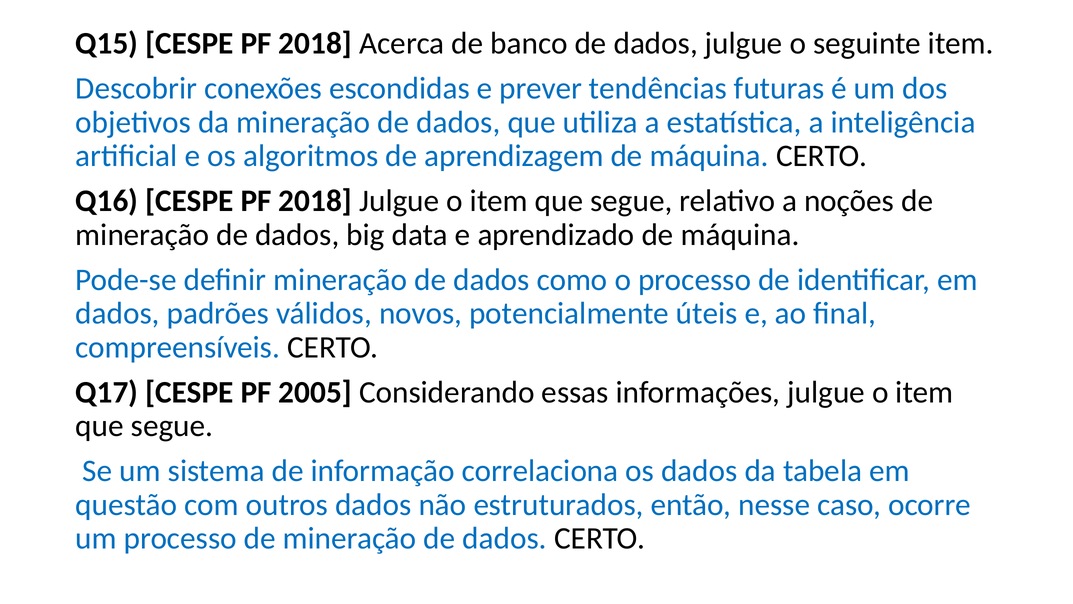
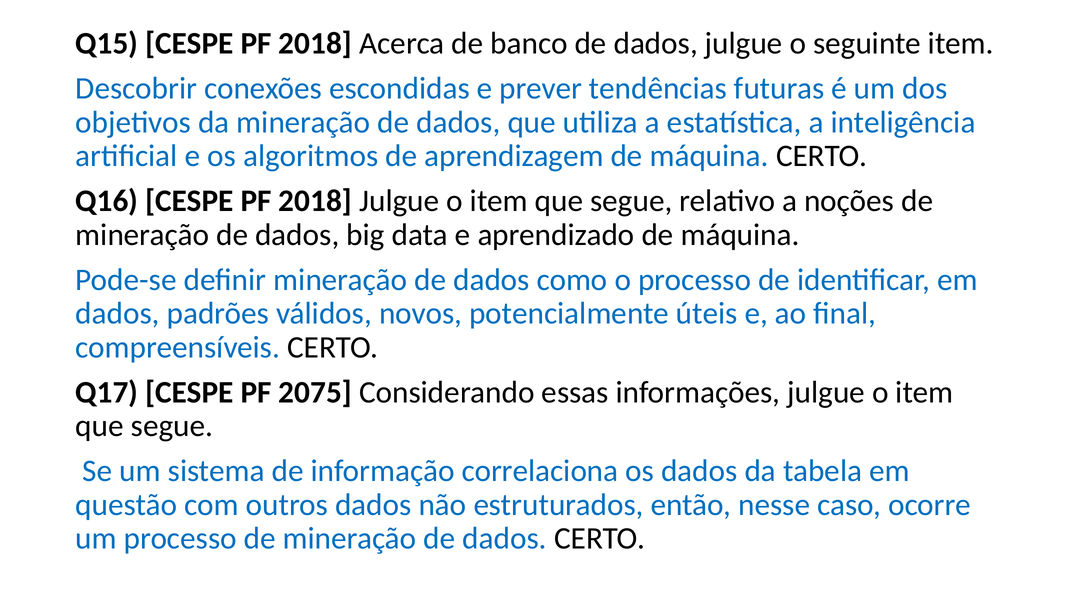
2005: 2005 -> 2075 (315, 392)
